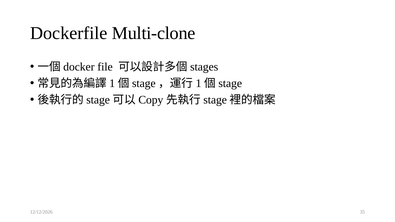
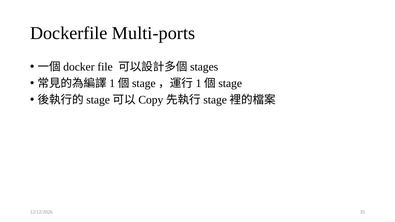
Multi-clone: Multi-clone -> Multi-ports (154, 33)
